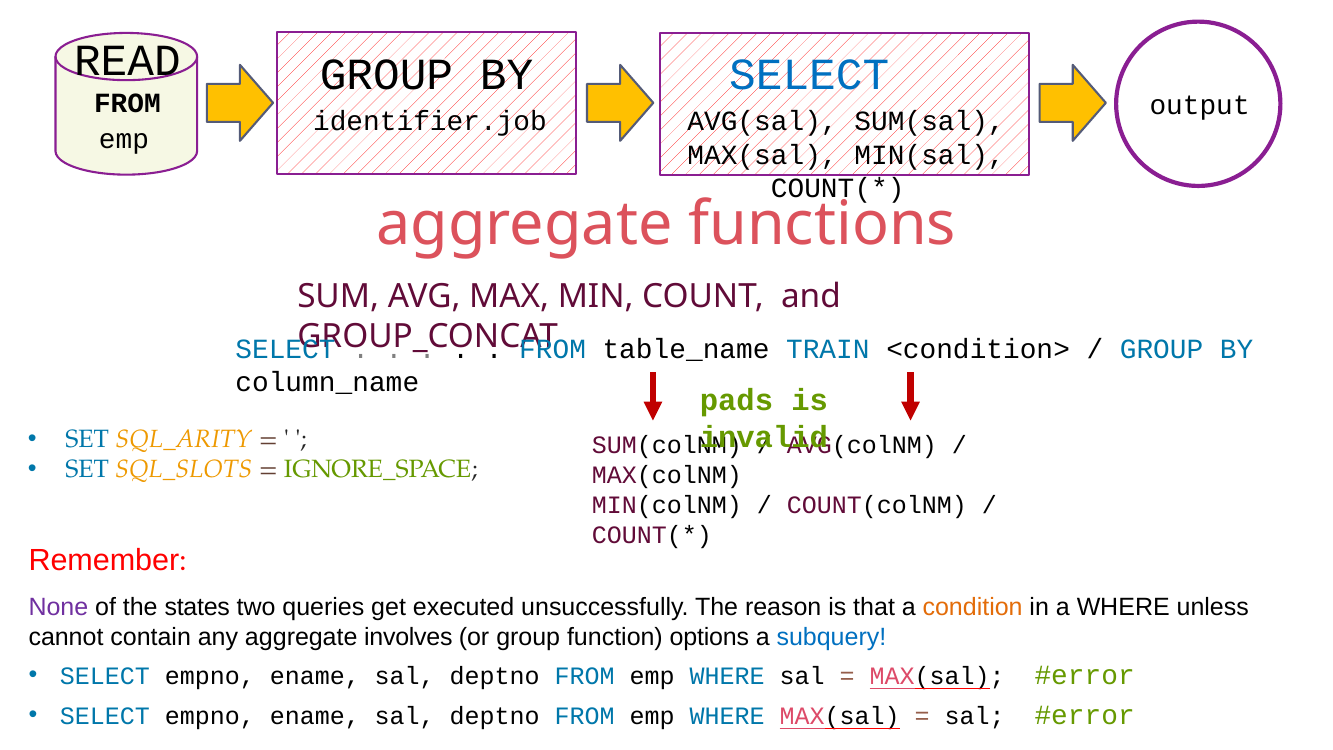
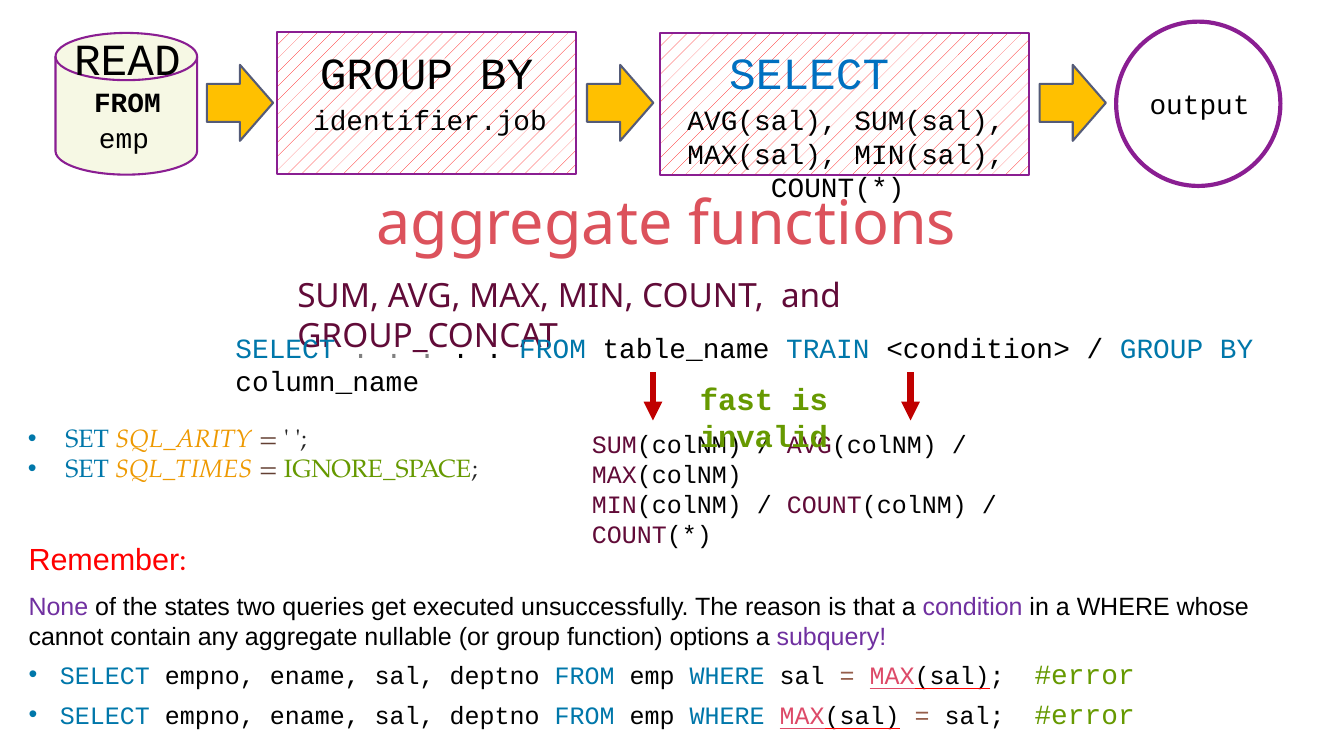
pads: pads -> fast (737, 400)
SQL_SLOTS: SQL_SLOTS -> SQL_TIMES (184, 469)
condition colour: orange -> purple (973, 607)
unless: unless -> whose (1213, 607)
involves: involves -> nullable (408, 637)
subquery colour: blue -> purple (831, 637)
